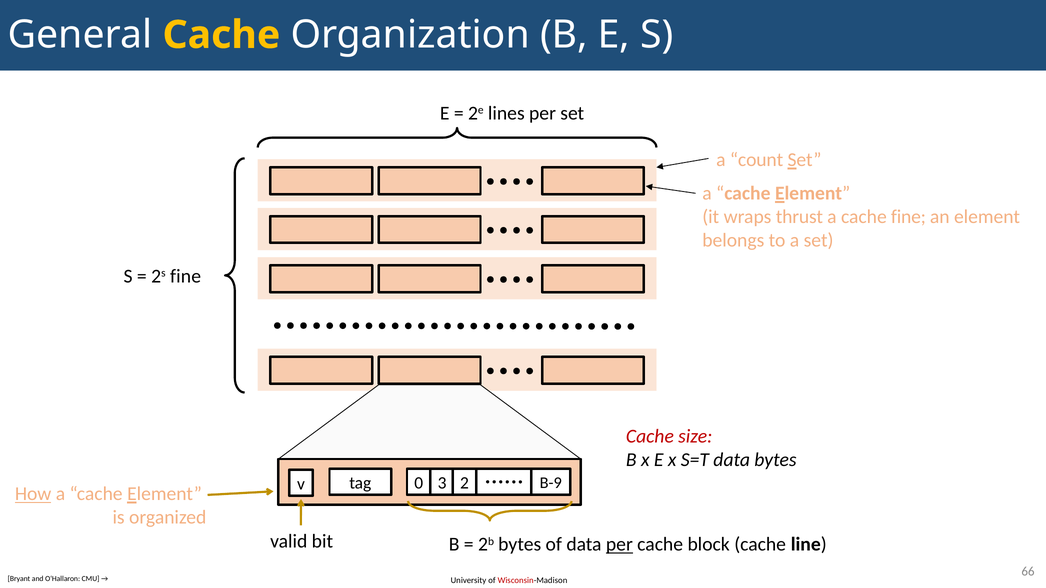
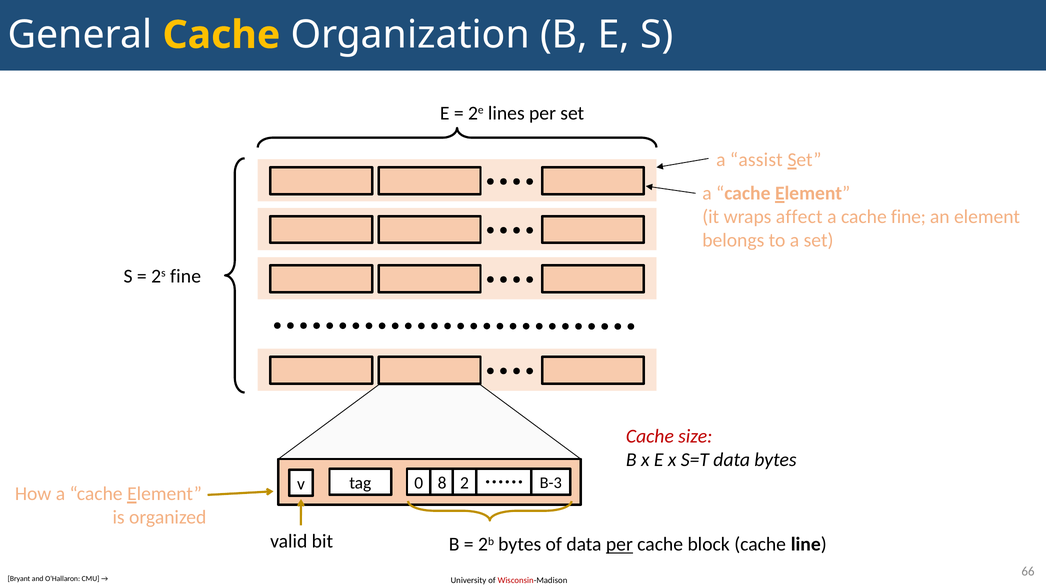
count: count -> assist (756, 160)
thrust: thrust -> affect (799, 217)
3: 3 -> 8 (442, 483)
B-9: B-9 -> B-3 (551, 483)
How underline: present -> none (33, 494)
